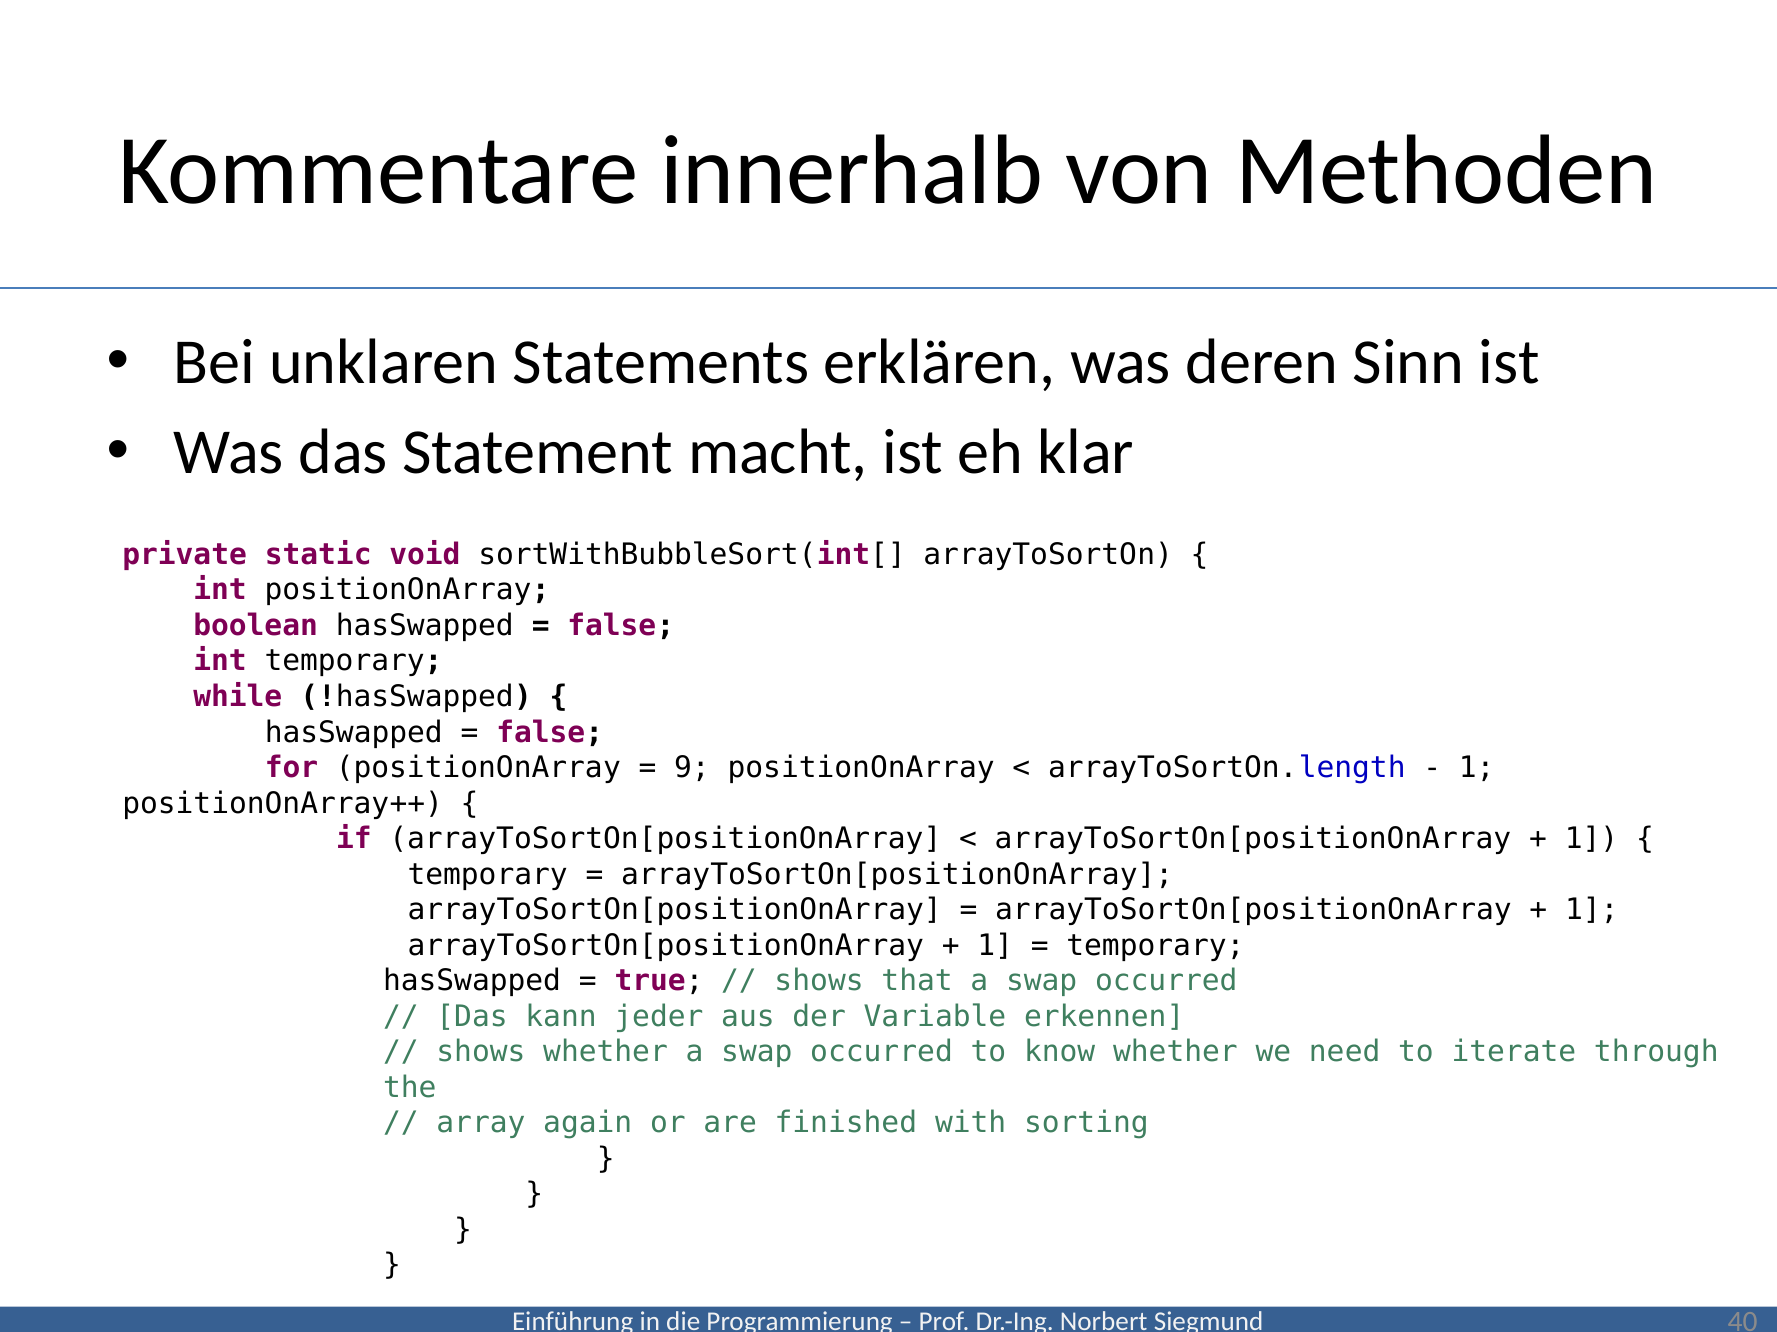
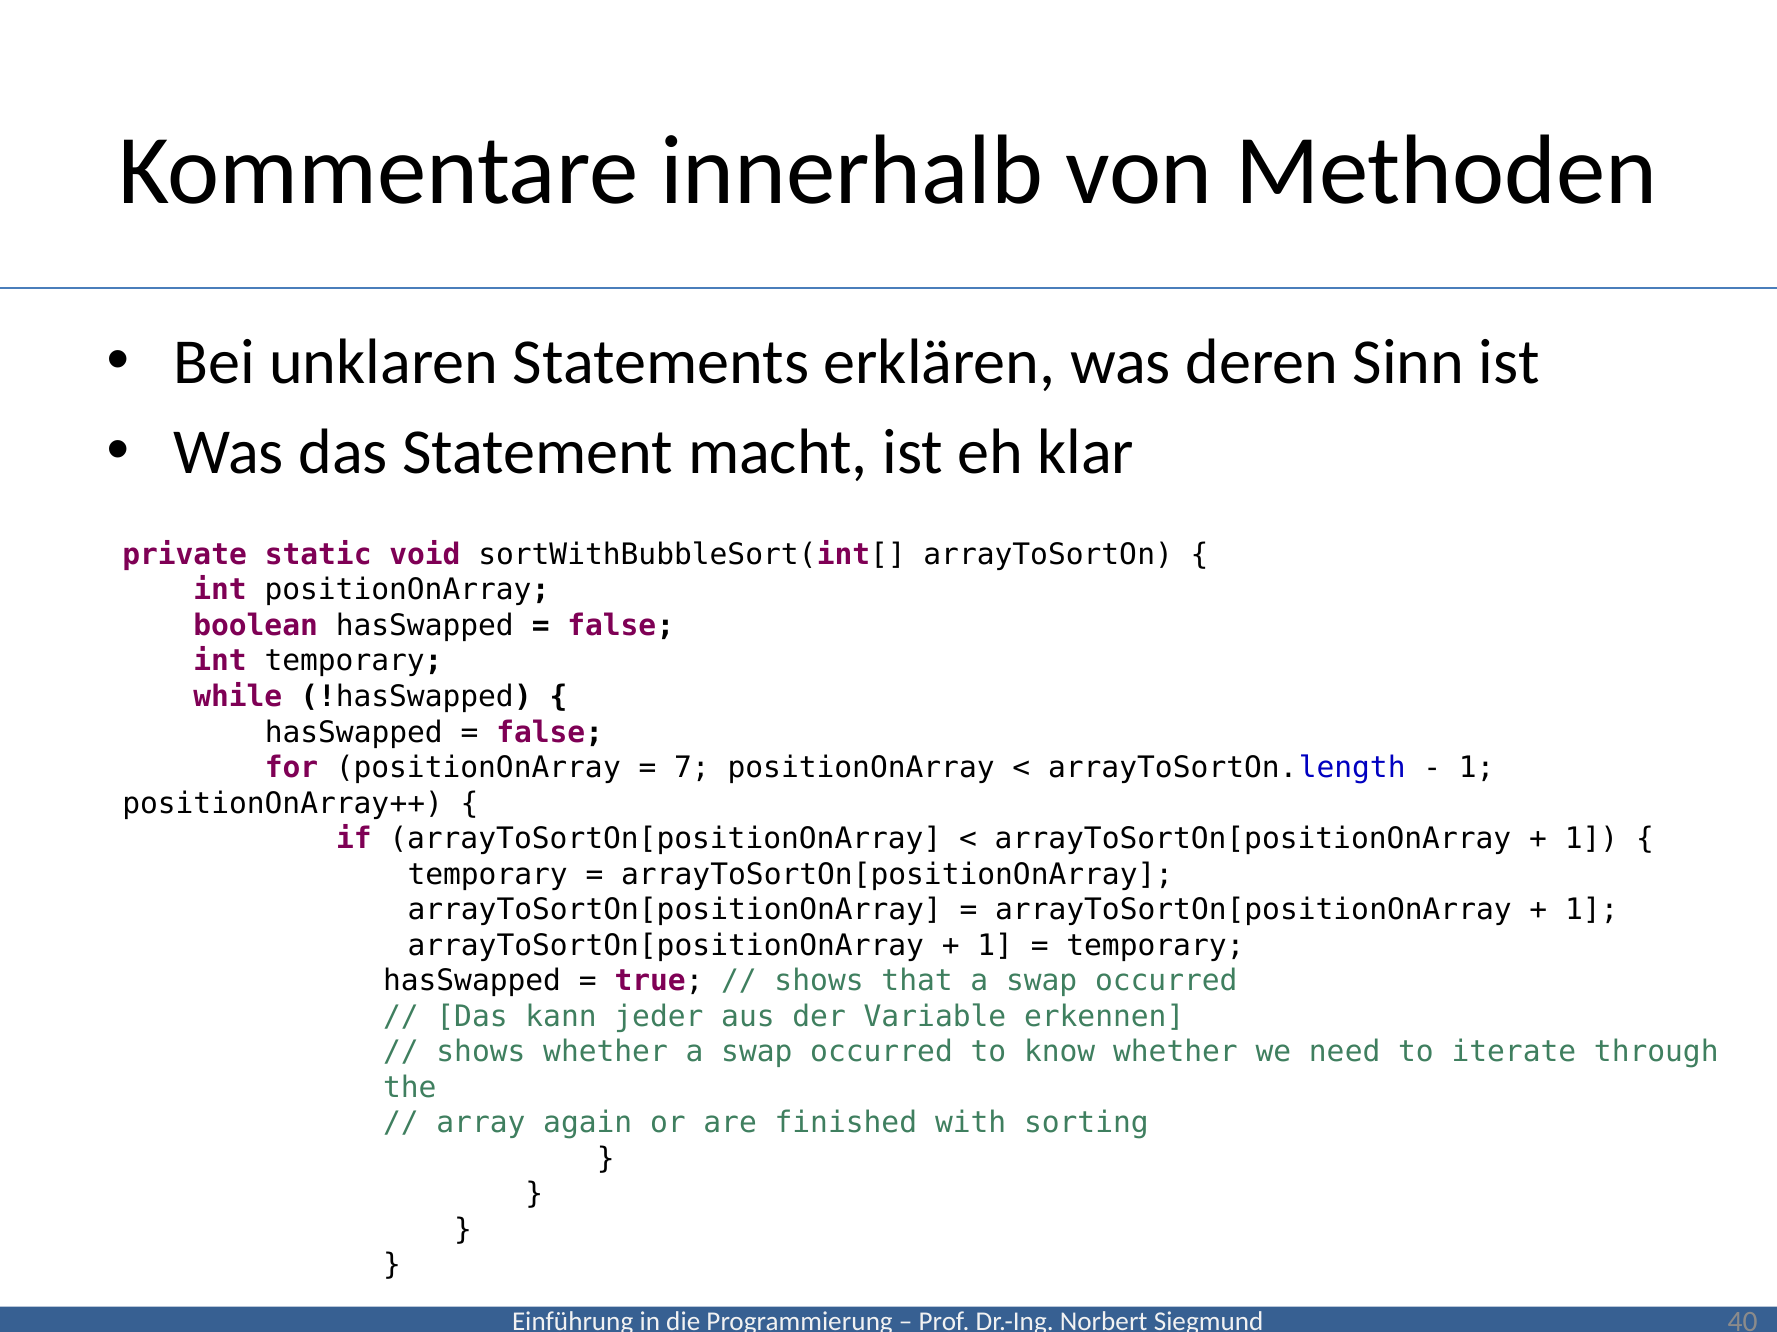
9: 9 -> 7 (692, 768)
